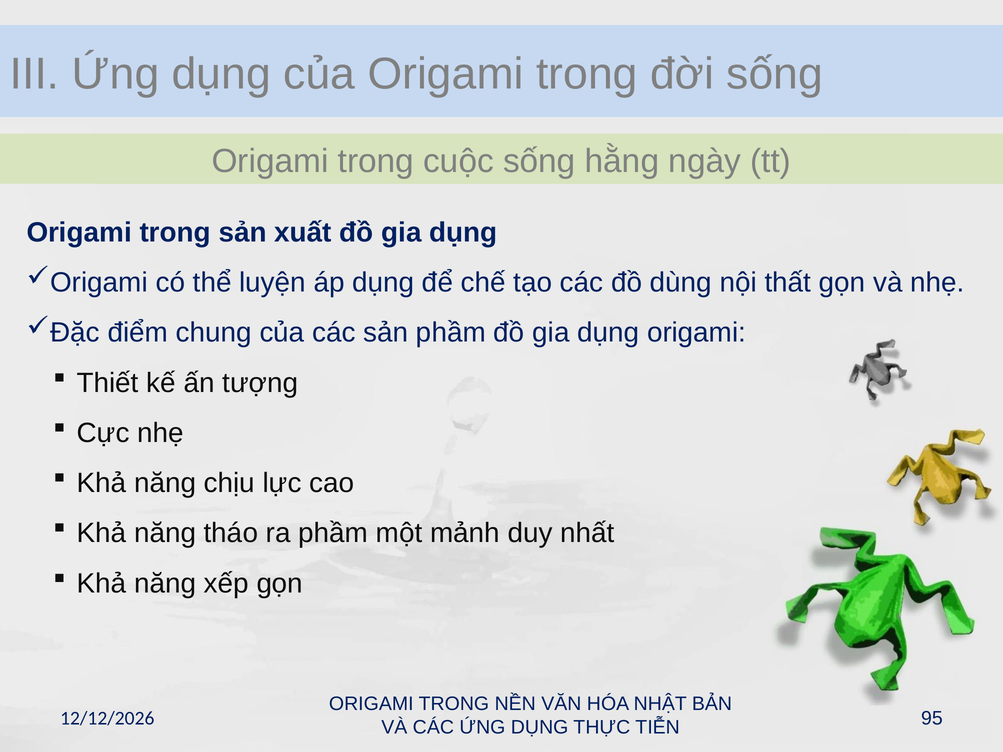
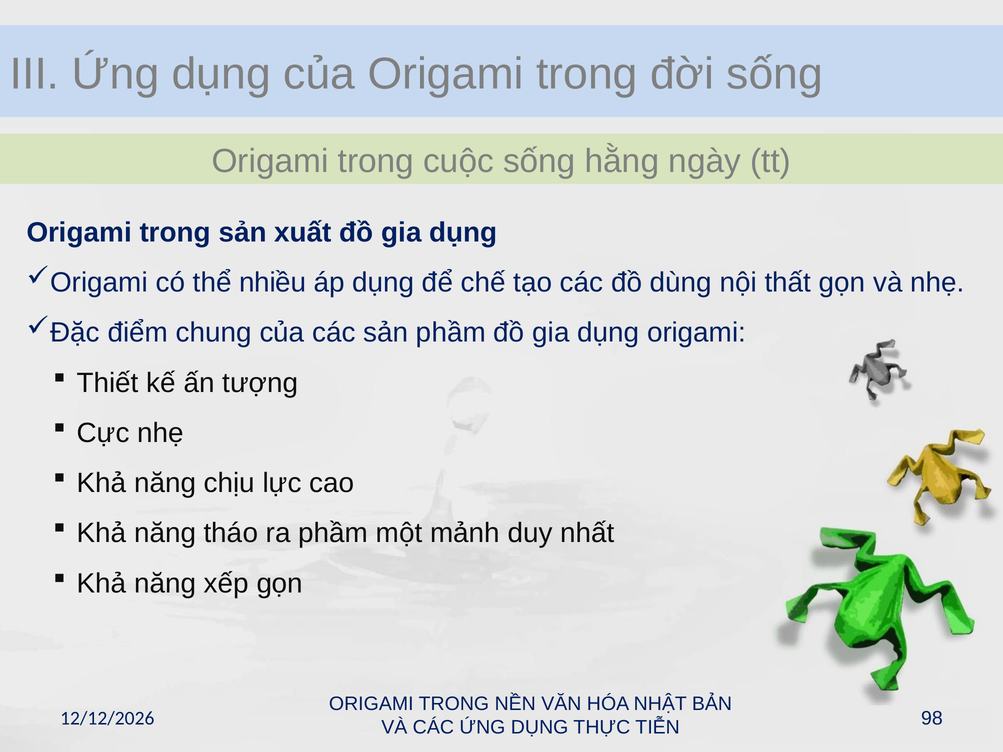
luyện: luyện -> nhiều (273, 283)
95: 95 -> 98 (932, 719)
